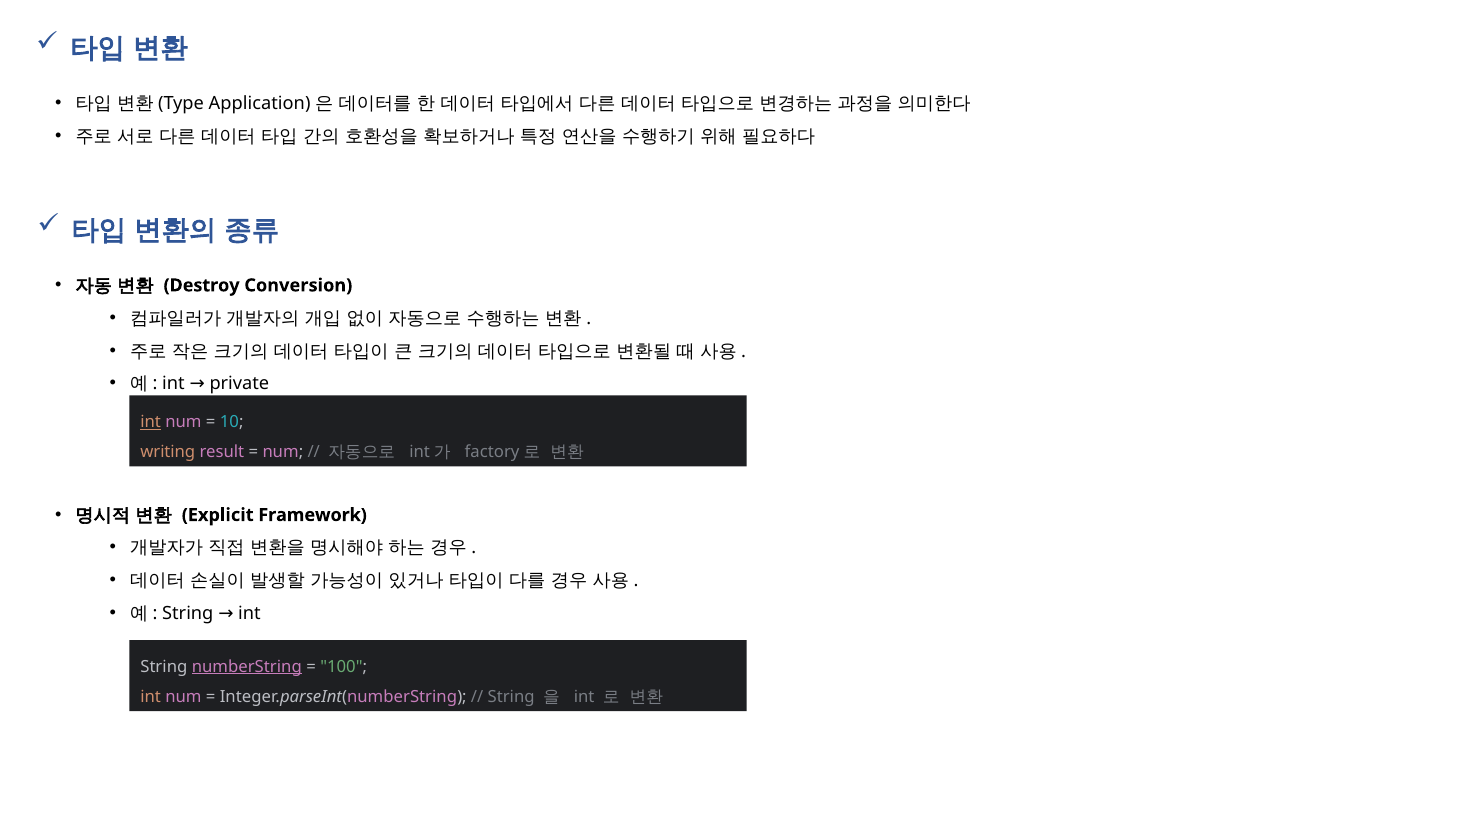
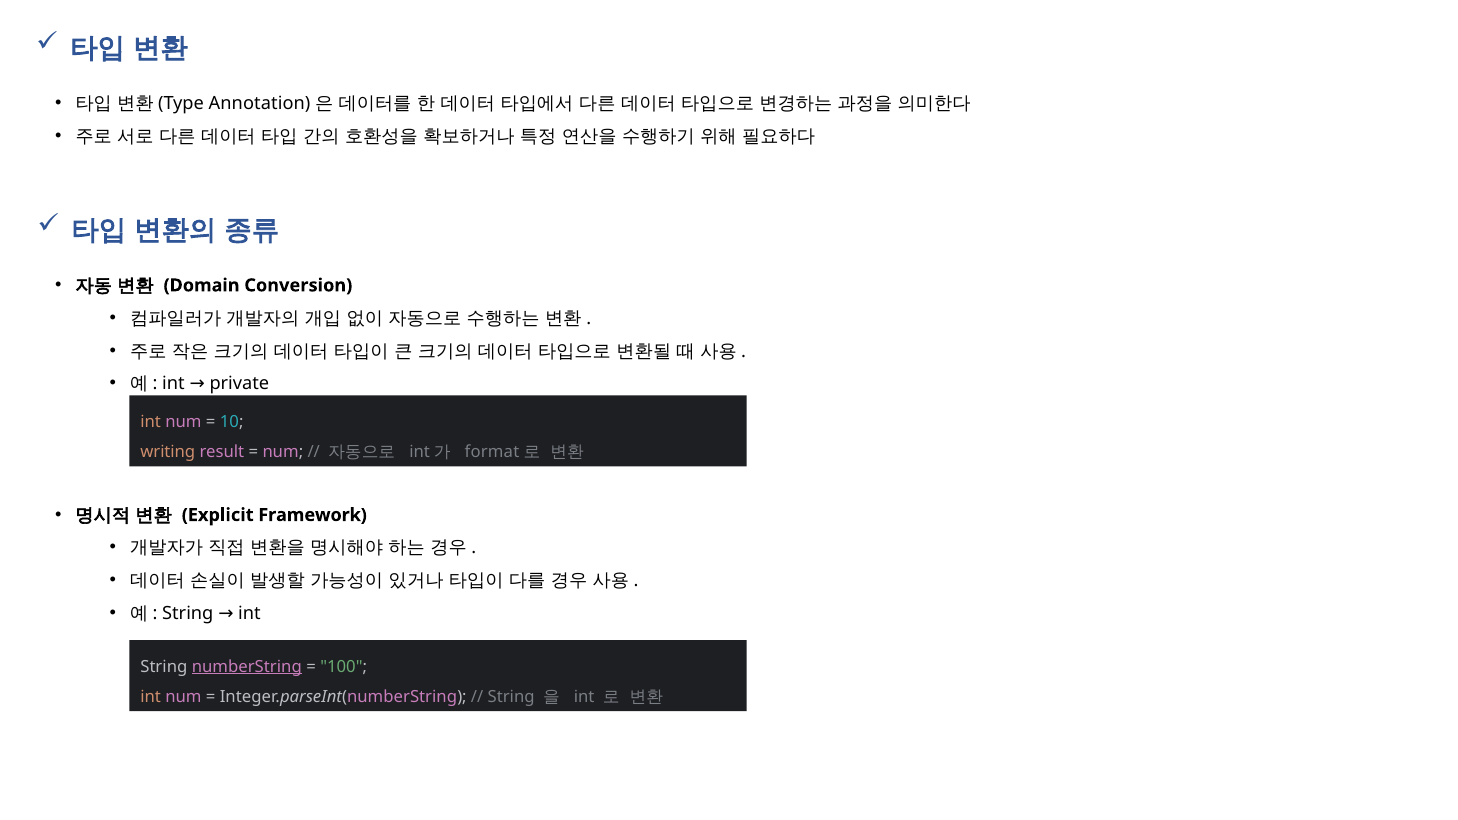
Application: Application -> Annotation (260, 103)
Destroy: Destroy -> Domain (202, 285)
int underline: present -> none (151, 422)
factory: factory -> format (492, 452)
